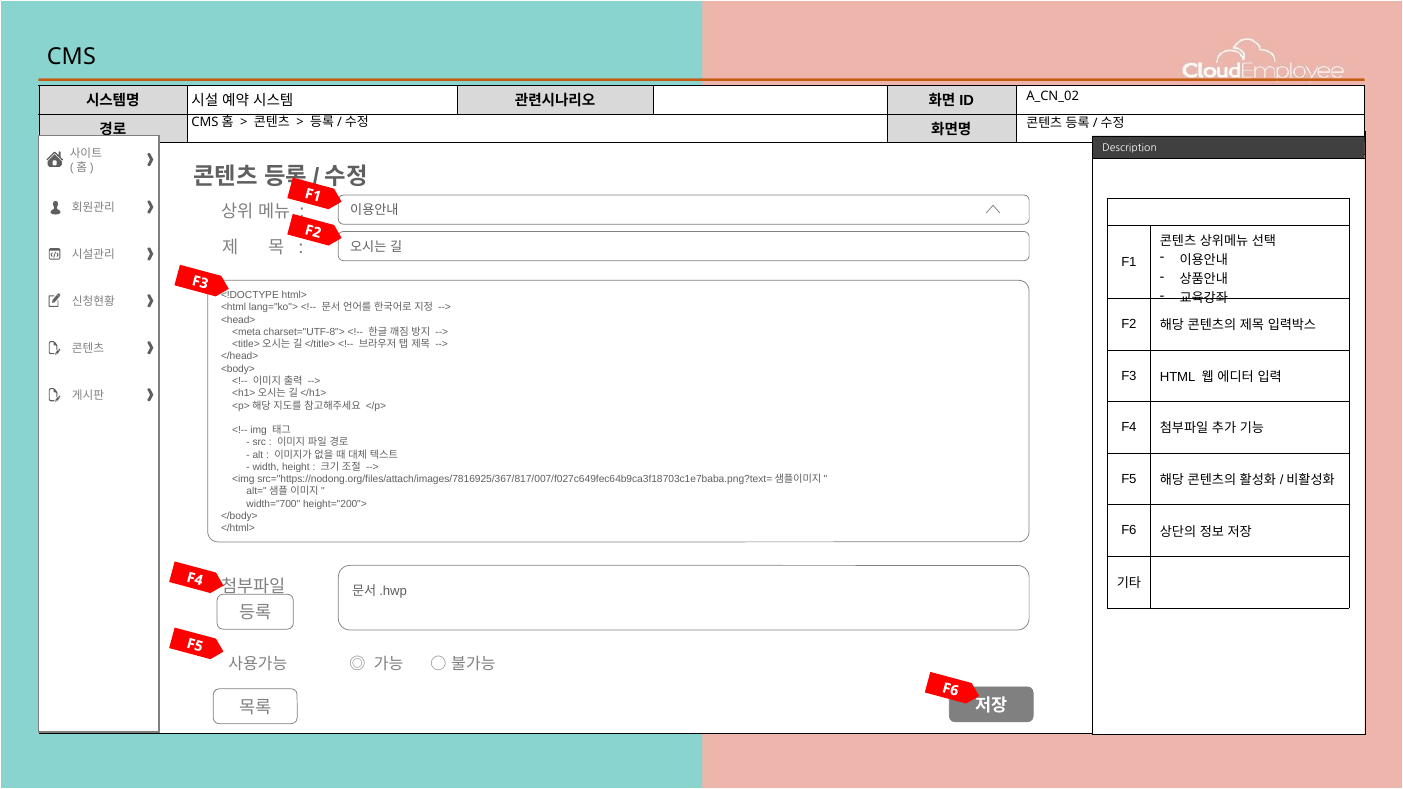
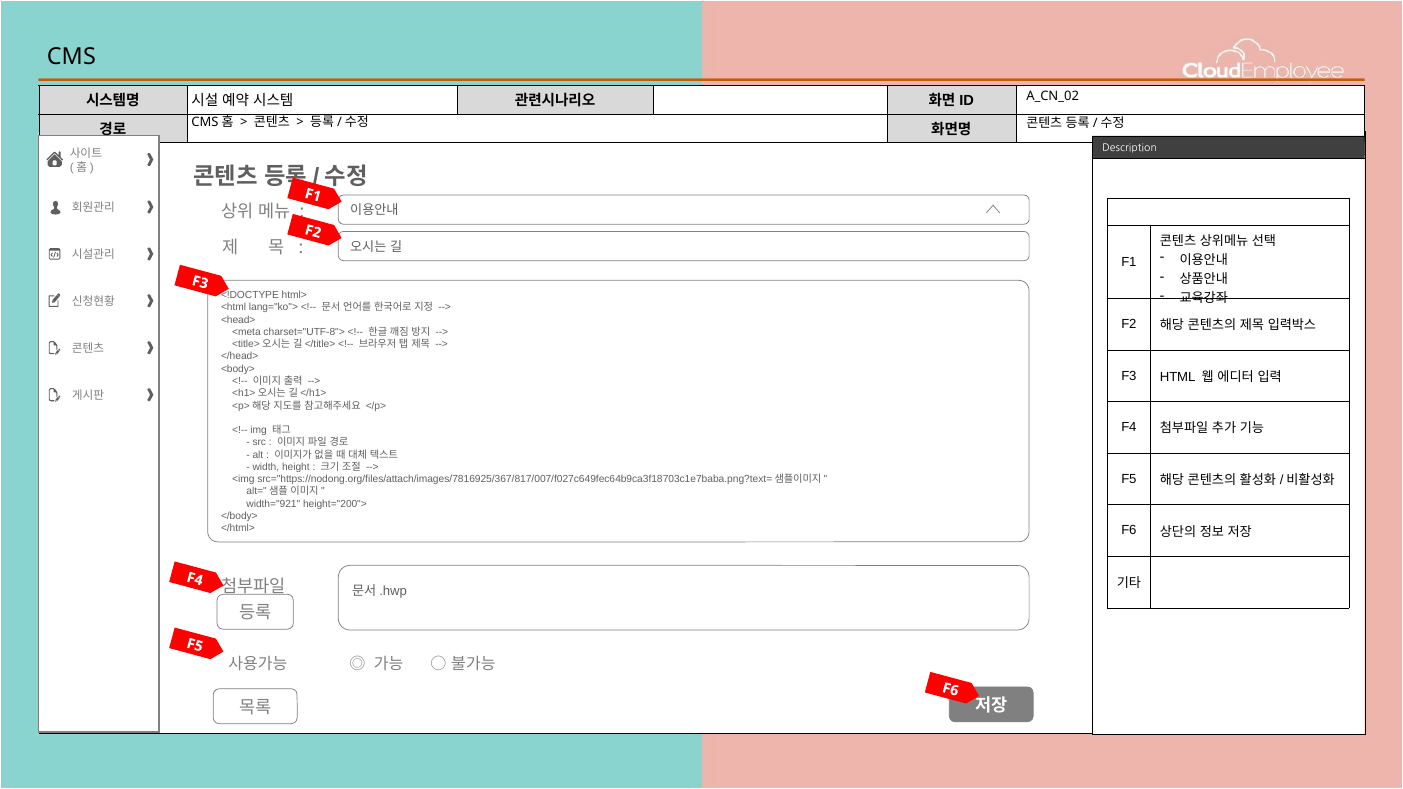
width="700: width="700 -> width="921 (273, 504)
